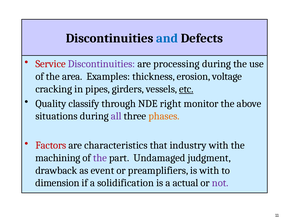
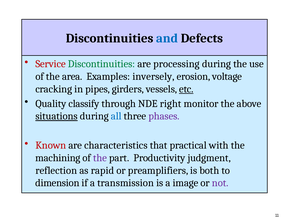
Discontinuities colour: purple -> green (102, 64)
thickness: thickness -> inversely (153, 76)
situations underline: none -> present (57, 116)
all colour: purple -> blue (116, 116)
phases colour: orange -> purple (164, 116)
Factors: Factors -> Known (51, 145)
industry: industry -> practical (188, 145)
Undamaged: Undamaged -> Productivity (159, 158)
drawback: drawback -> reflection (56, 170)
event: event -> rapid (102, 170)
is with: with -> both (209, 170)
solidification: solidification -> transmission (126, 183)
actual: actual -> image (185, 183)
